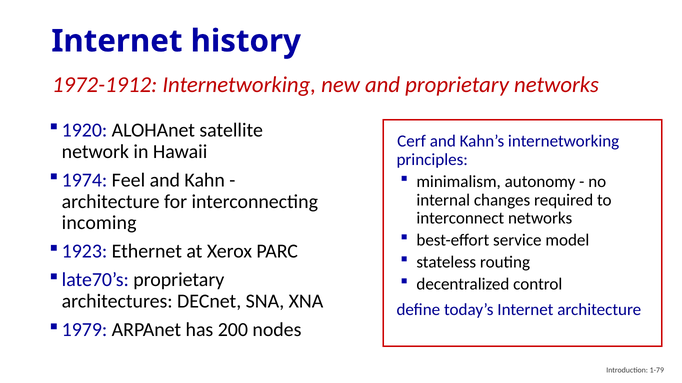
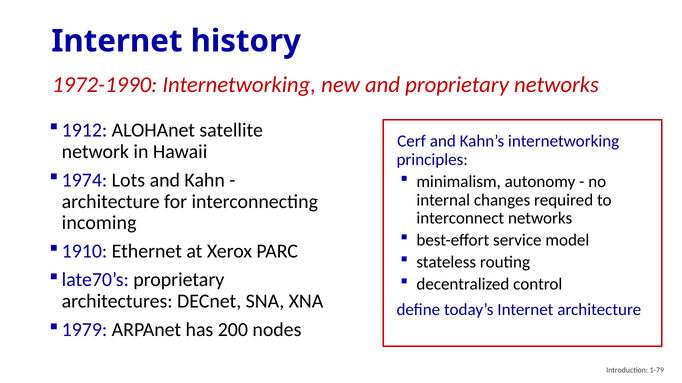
1972-1912: 1972-1912 -> 1972-1990 (105, 85)
1920: 1920 -> 1912 (85, 130)
Feel: Feel -> Lots (128, 180)
1923: 1923 -> 1910 (85, 252)
